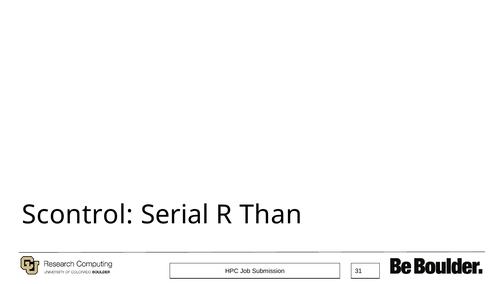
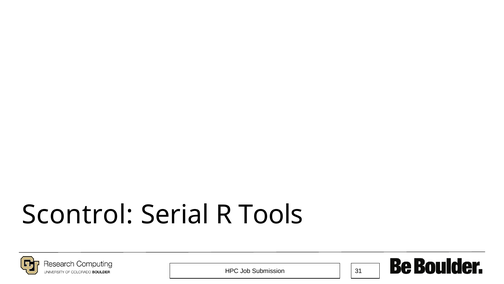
Than: Than -> Tools (271, 215)
